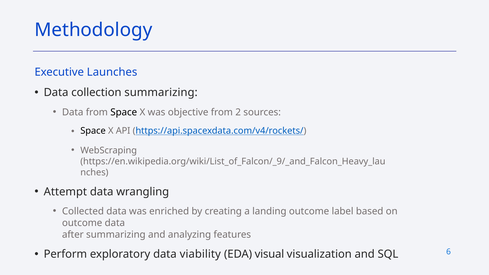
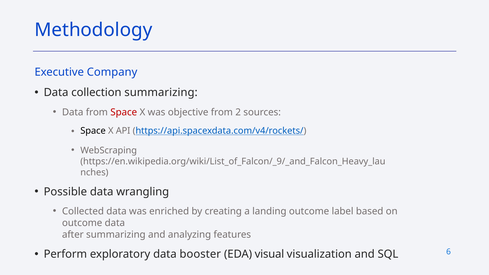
Launches: Launches -> Company (112, 72)
Space colour: black -> red (124, 112)
Attempt: Attempt -> Possible (65, 192)
viability: viability -> booster (200, 254)
